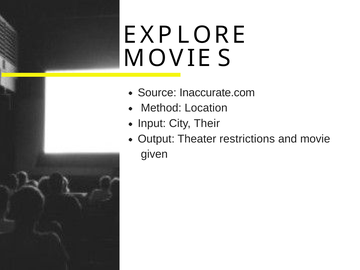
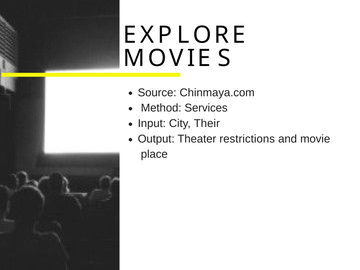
Inaccurate.com: Inaccurate.com -> Chinmaya.com (217, 92)
Location: Location -> Services (206, 108)
given: given -> place (154, 154)
